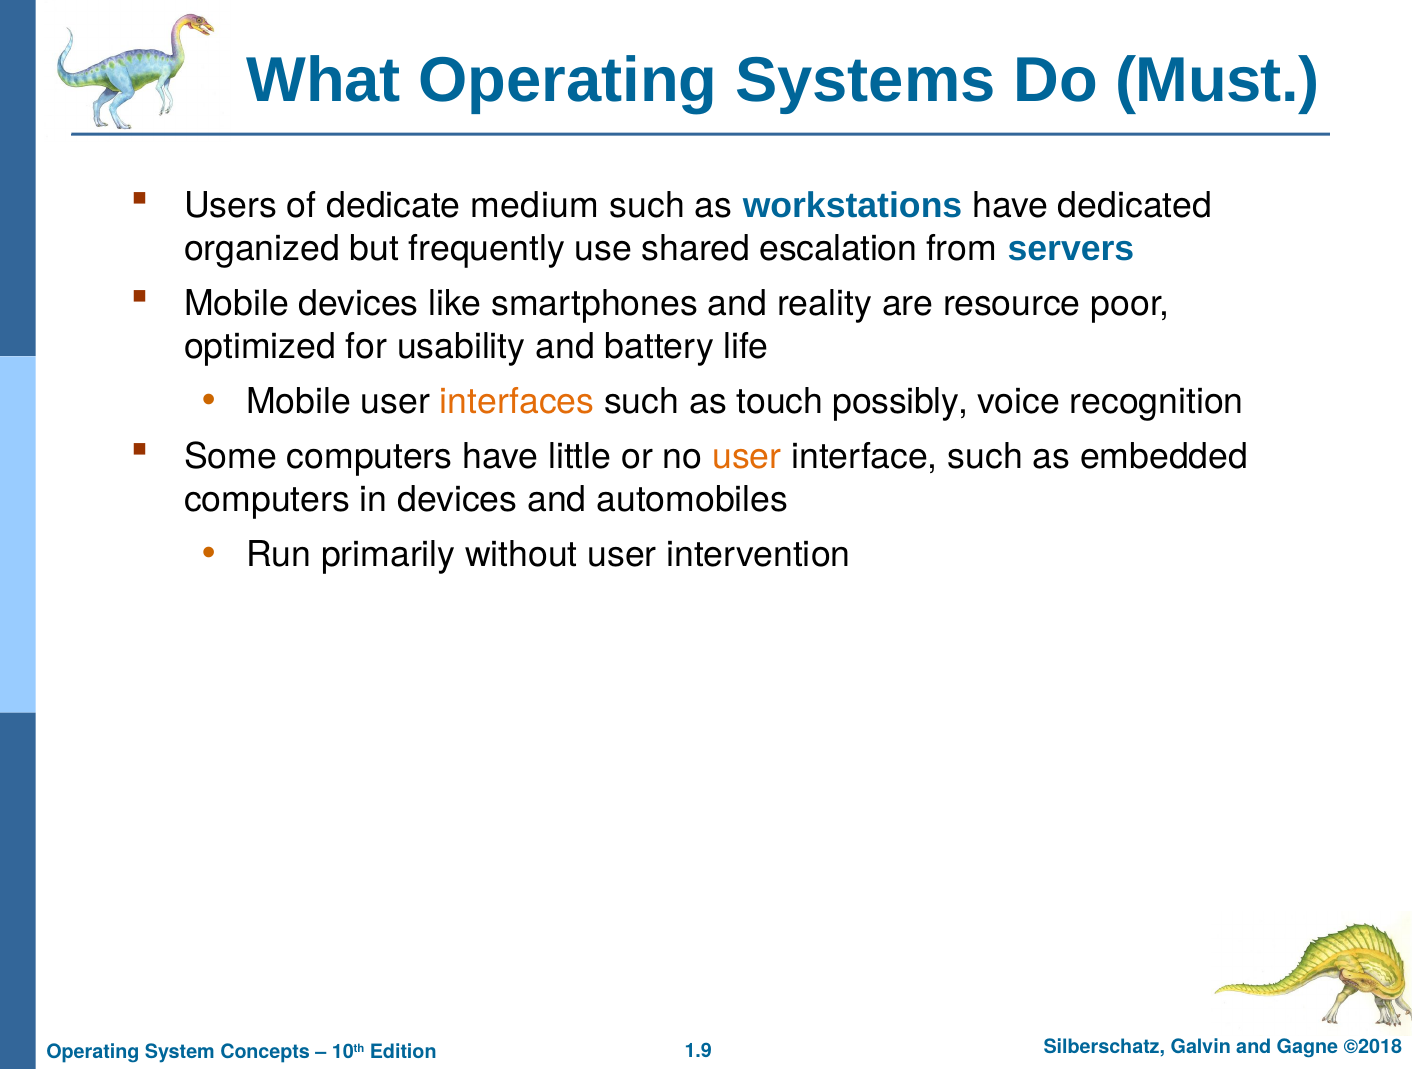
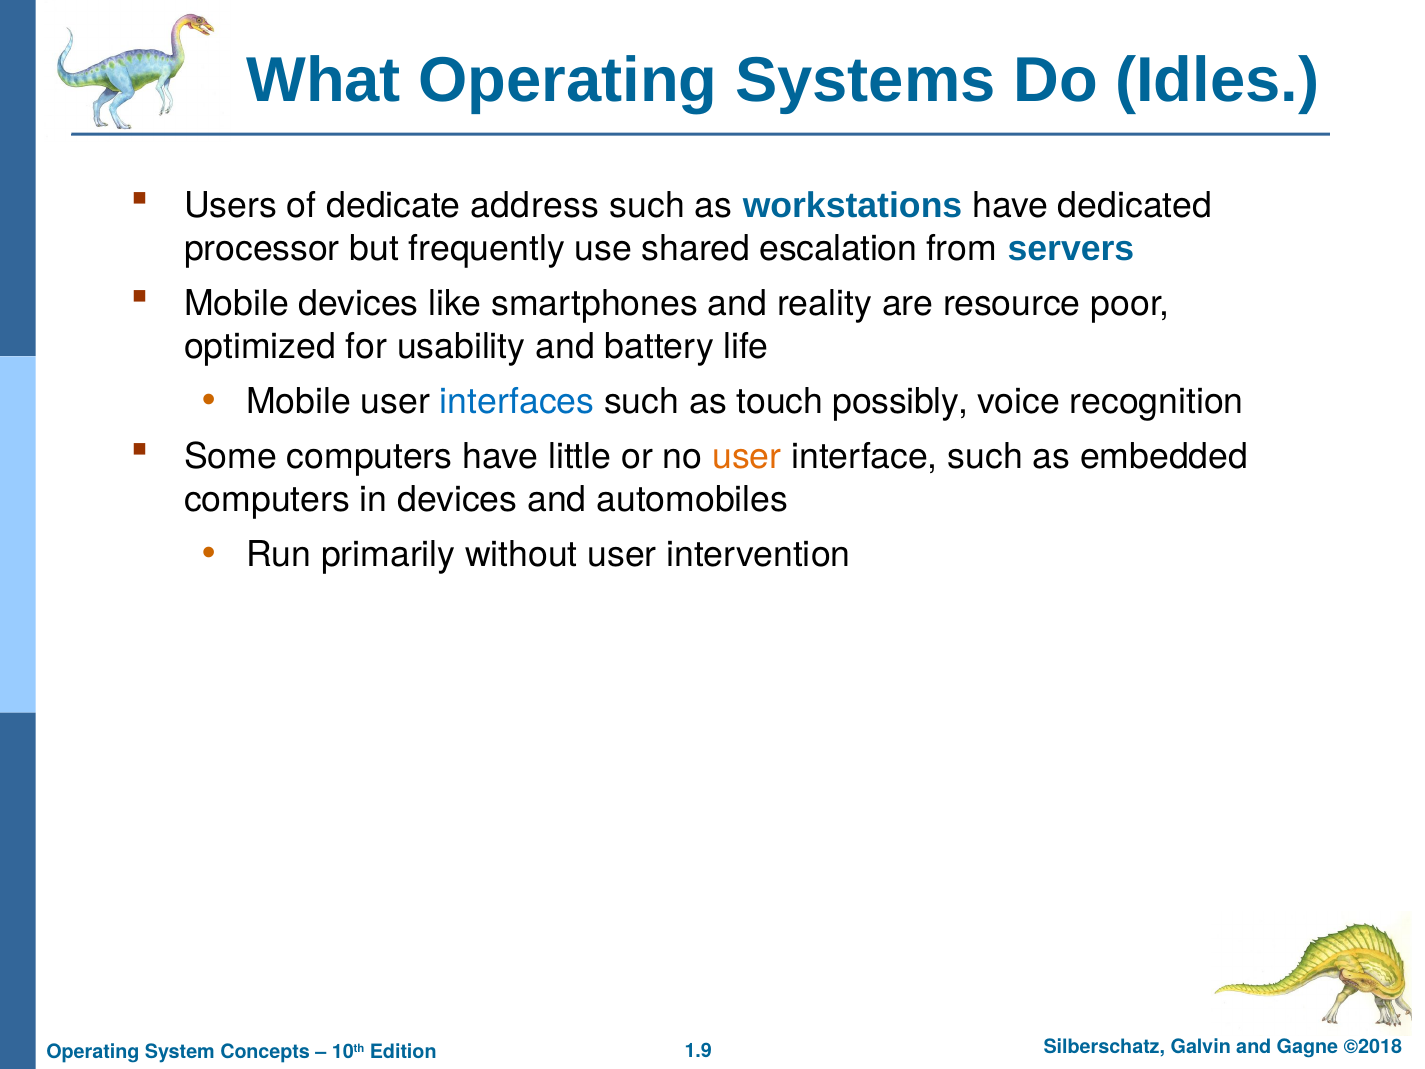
Must: Must -> Idles (1217, 80)
medium: medium -> address (535, 206)
organized: organized -> processor (262, 248)
interfaces colour: orange -> blue (517, 402)
